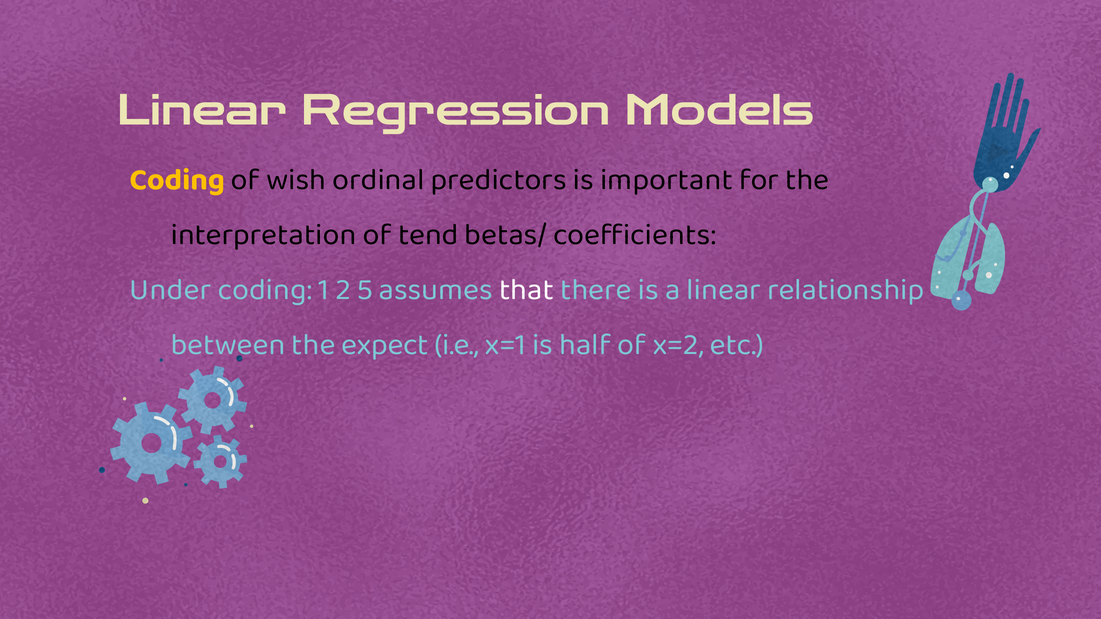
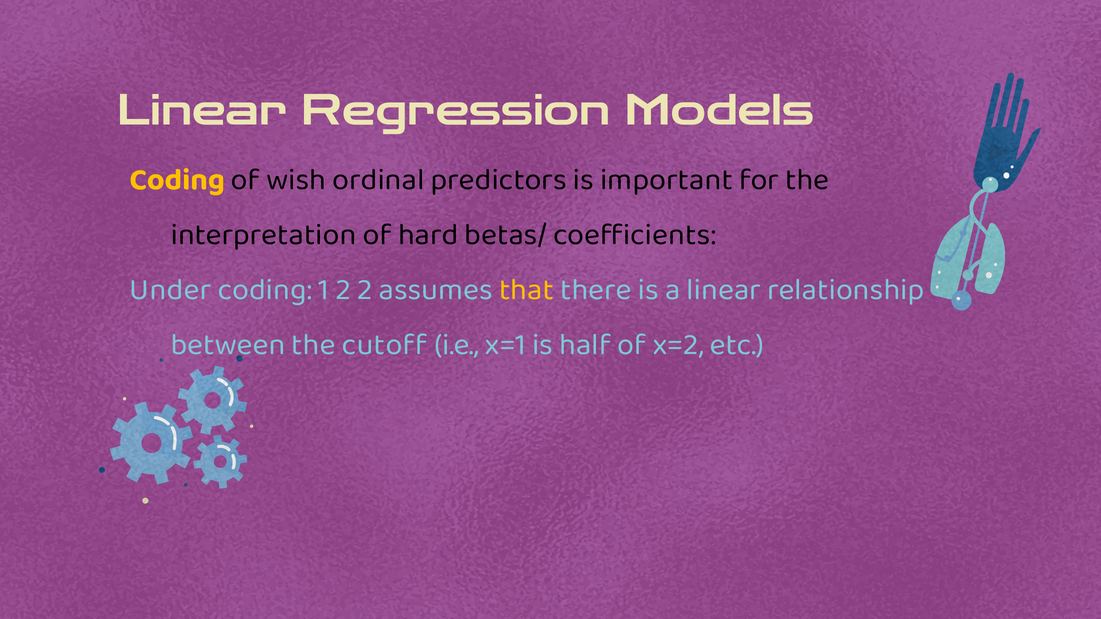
tend: tend -> hard (428, 234)
2 5: 5 -> 2 (365, 289)
that colour: white -> yellow (527, 289)
expect: expect -> cutoff (385, 344)
